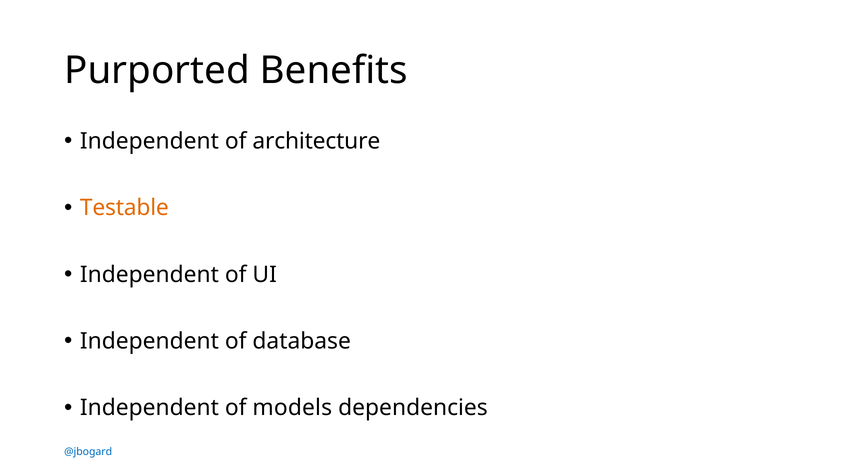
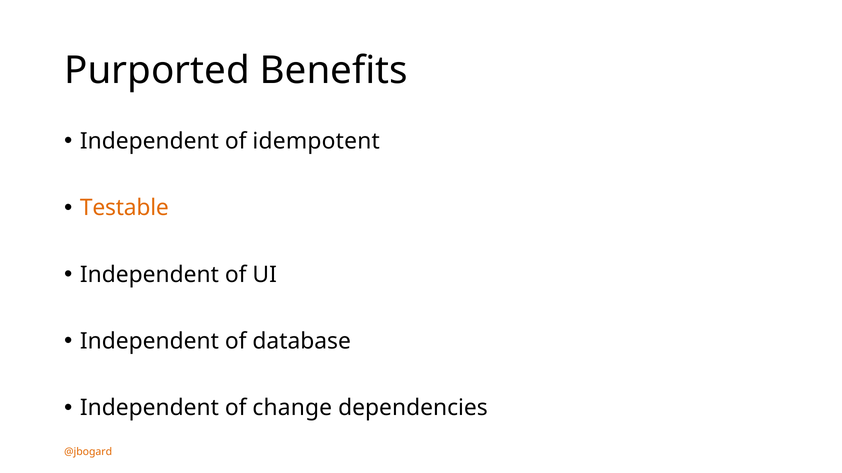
architecture: architecture -> idempotent (316, 141)
models: models -> change (292, 409)
@jbogard colour: blue -> orange (88, 452)
